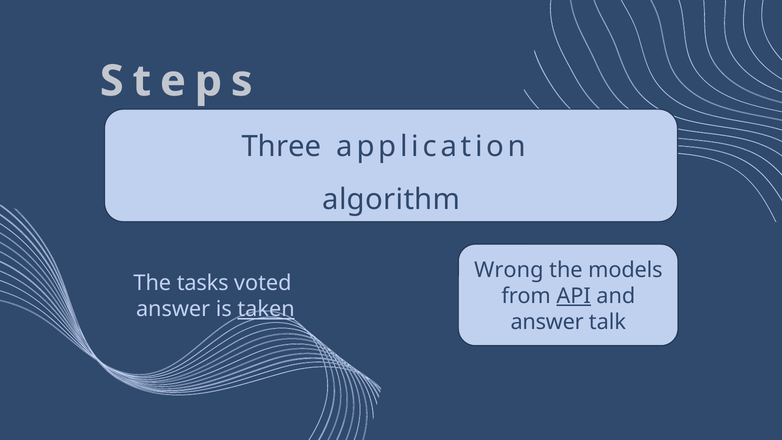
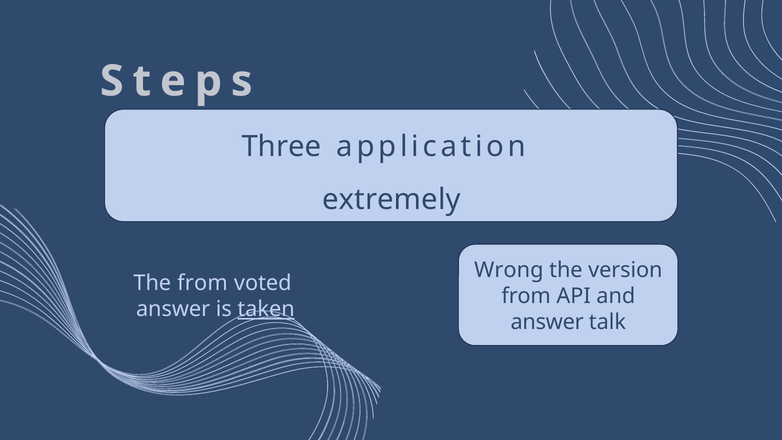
algorithm: algorithm -> extremely (391, 199)
models: models -> version (625, 270)
The tasks: tasks -> from (202, 283)
API underline: present -> none (574, 296)
